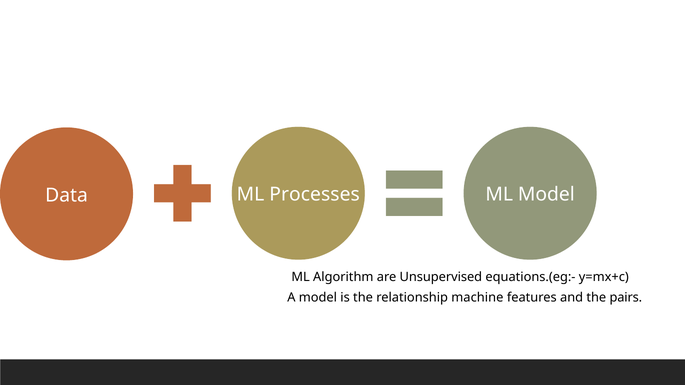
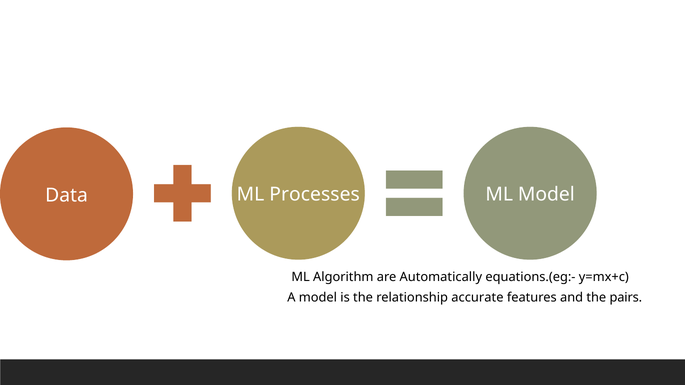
Unsupervised: Unsupervised -> Automatically (441, 277)
machine: machine -> accurate (477, 298)
